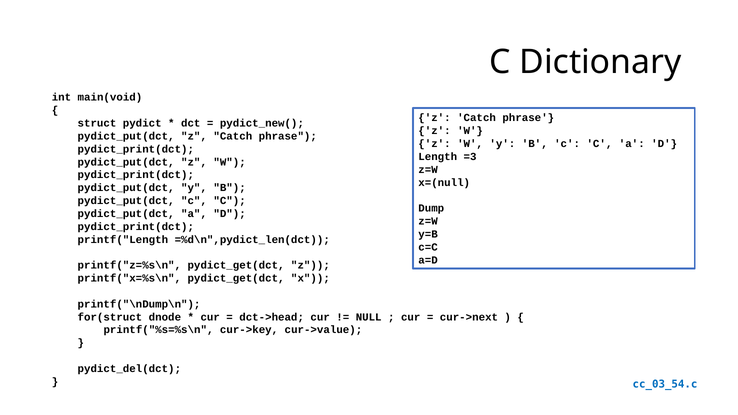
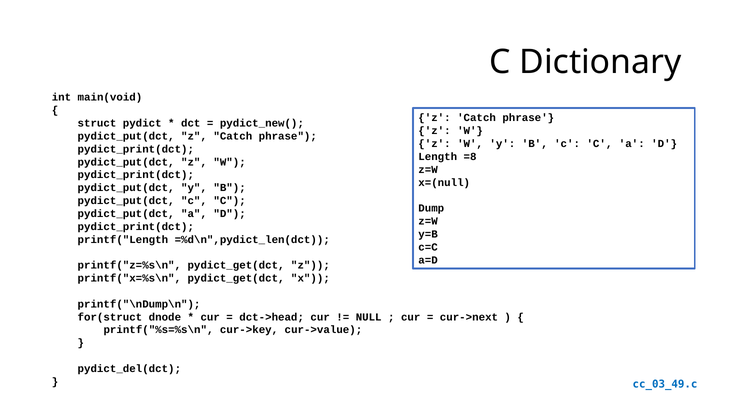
=3: =3 -> =8 (470, 157)
cc_03_54.c: cc_03_54.c -> cc_03_49.c (665, 384)
